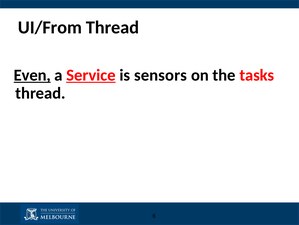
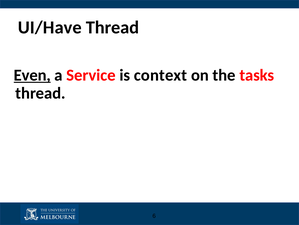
UI/From: UI/From -> UI/Have (50, 27)
Service underline: present -> none (91, 75)
sensors: sensors -> context (160, 75)
